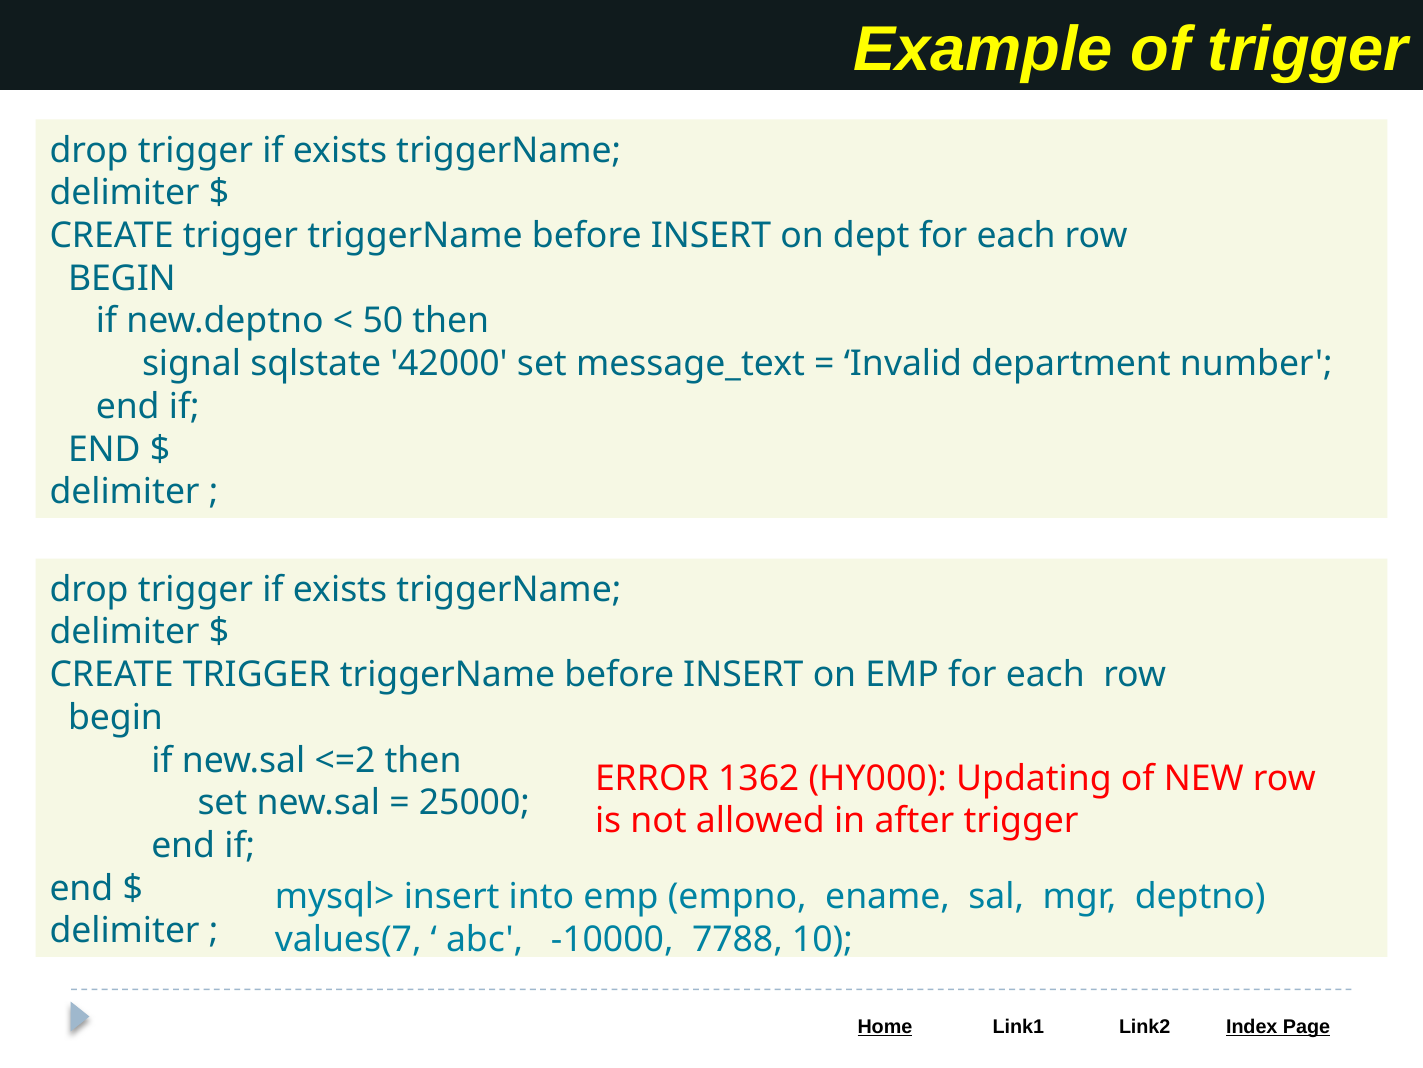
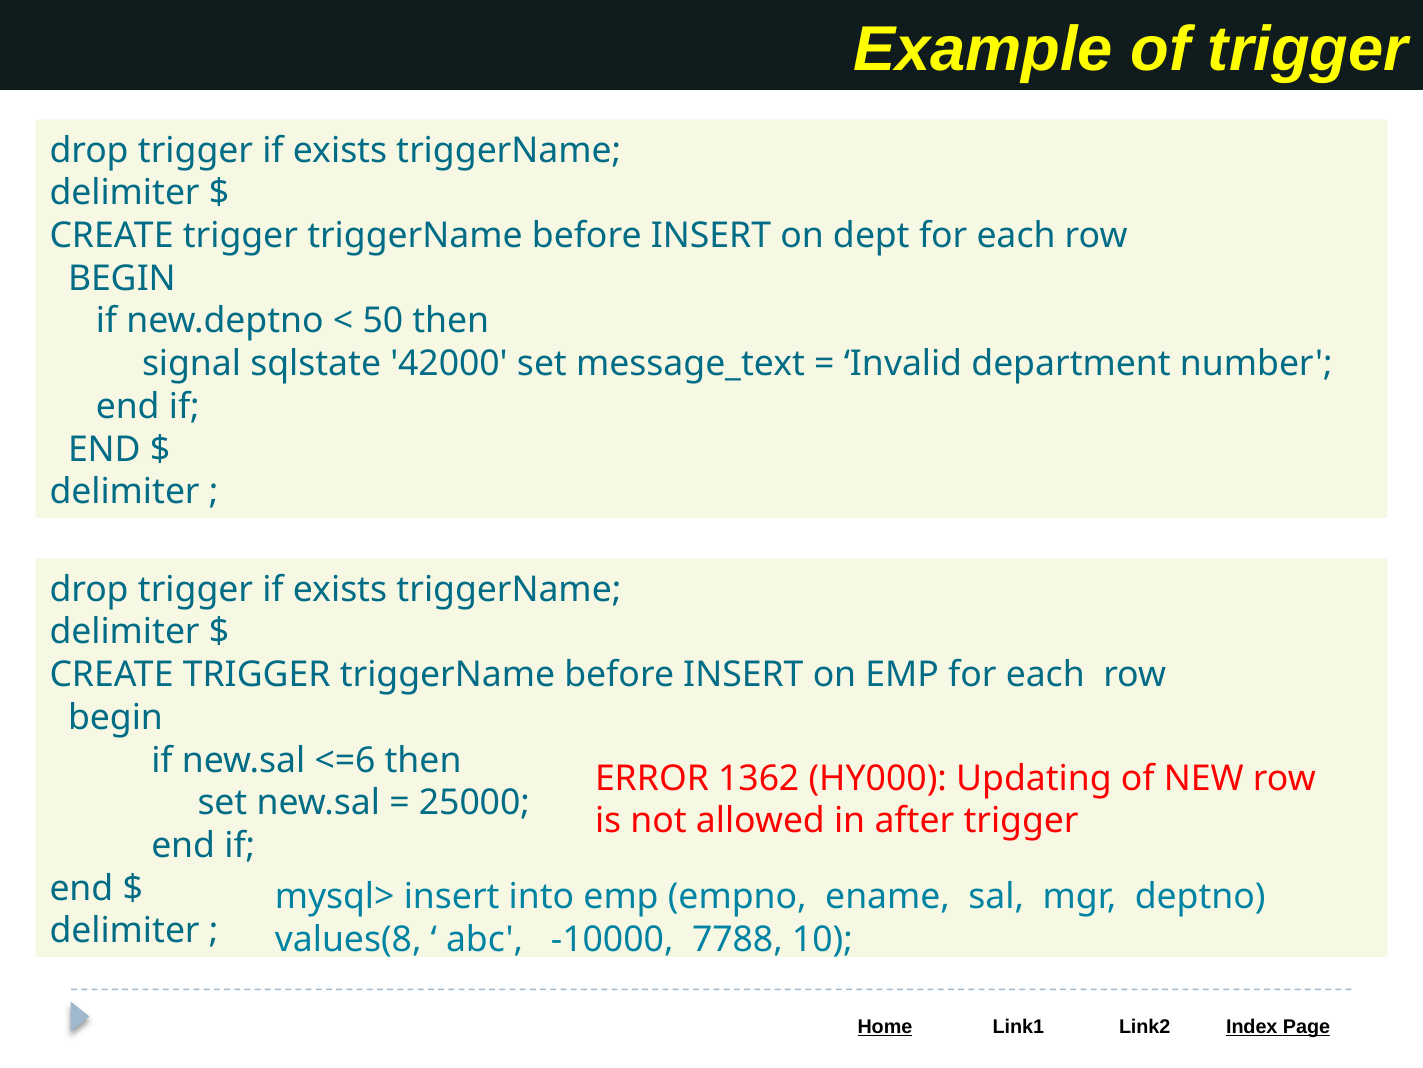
<=2: <=2 -> <=6 (345, 760)
values(7: values(7 -> values(8 (348, 939)
